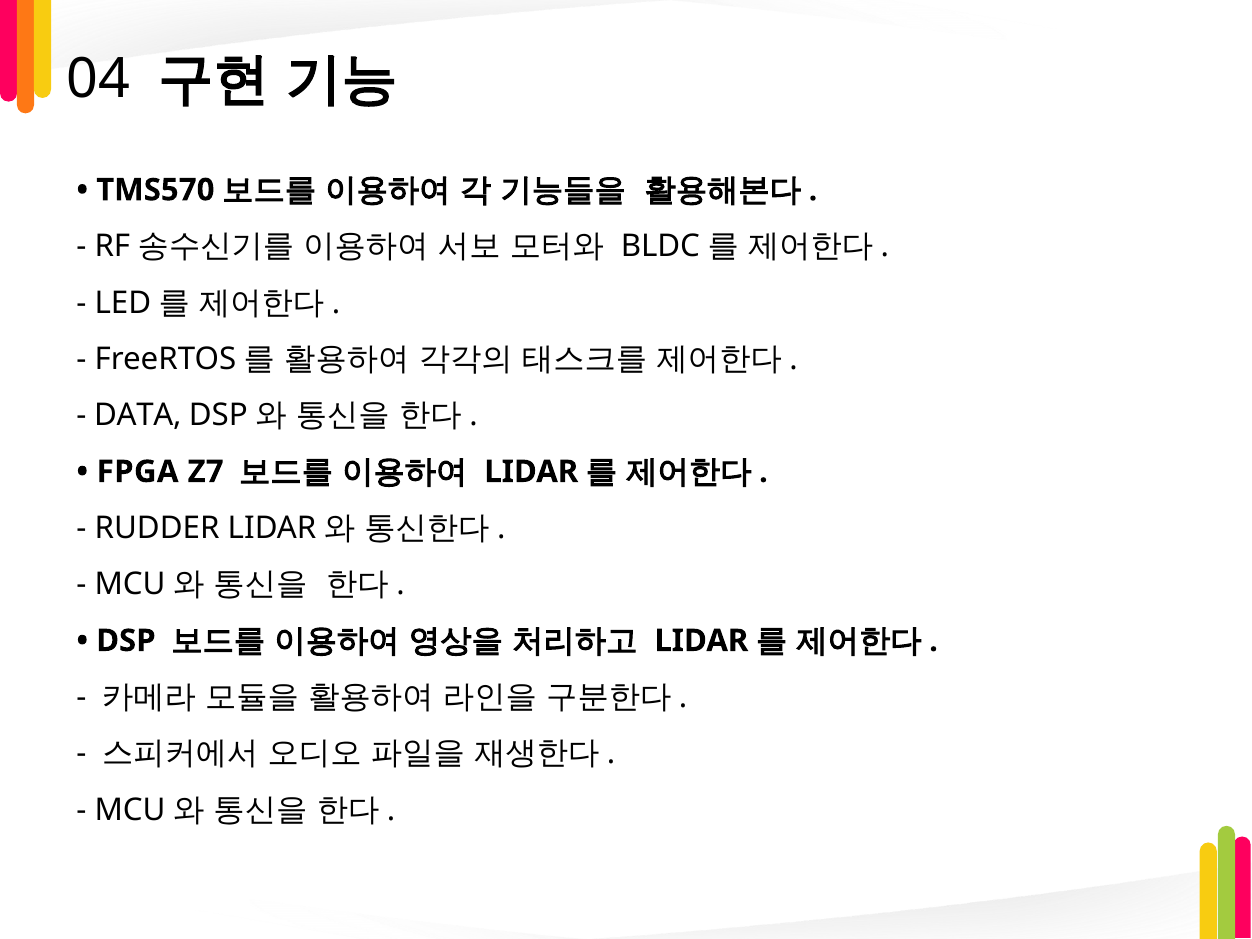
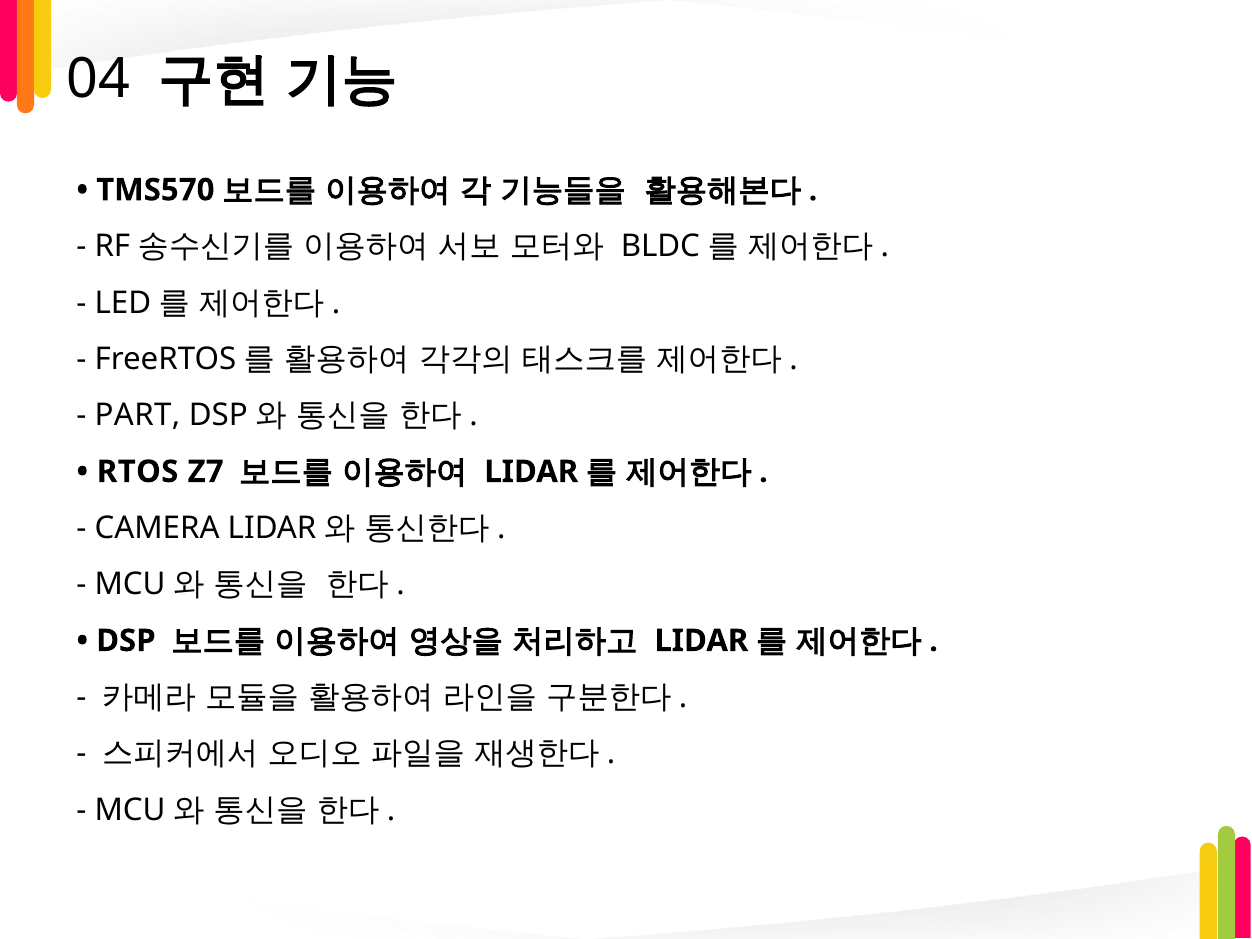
DATA: DATA -> PART (137, 415)
FPGA: FPGA -> RTOS (138, 472)
RUDDER: RUDDER -> CAMERA (157, 528)
